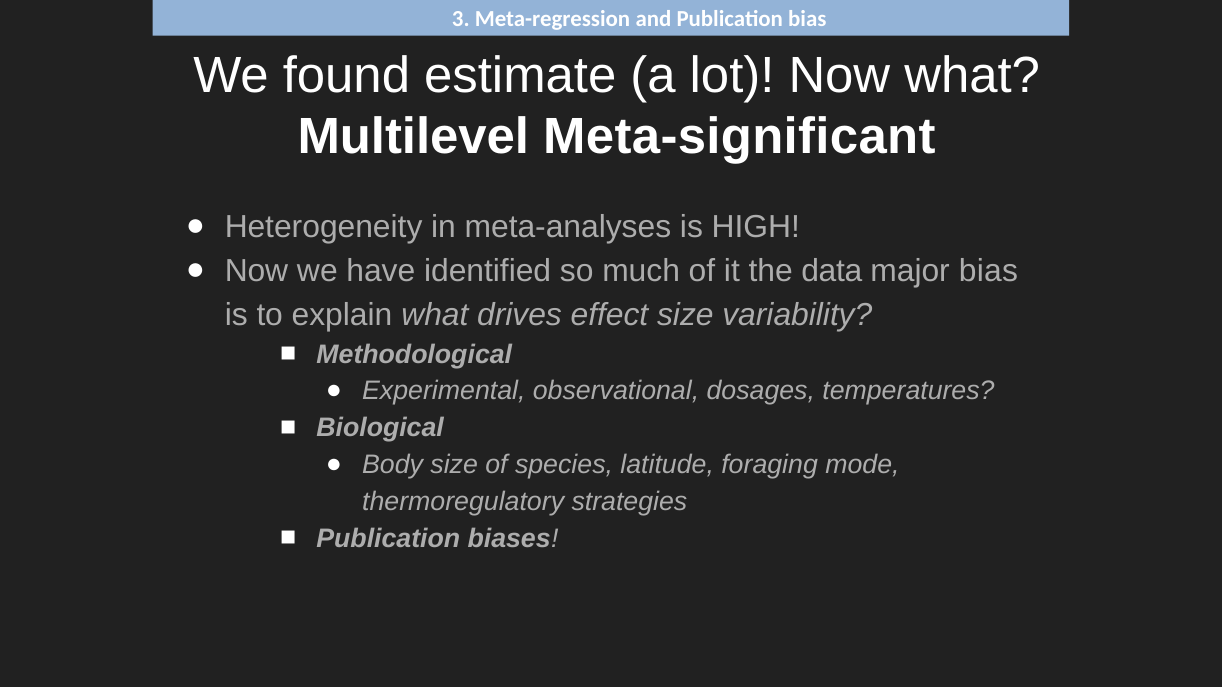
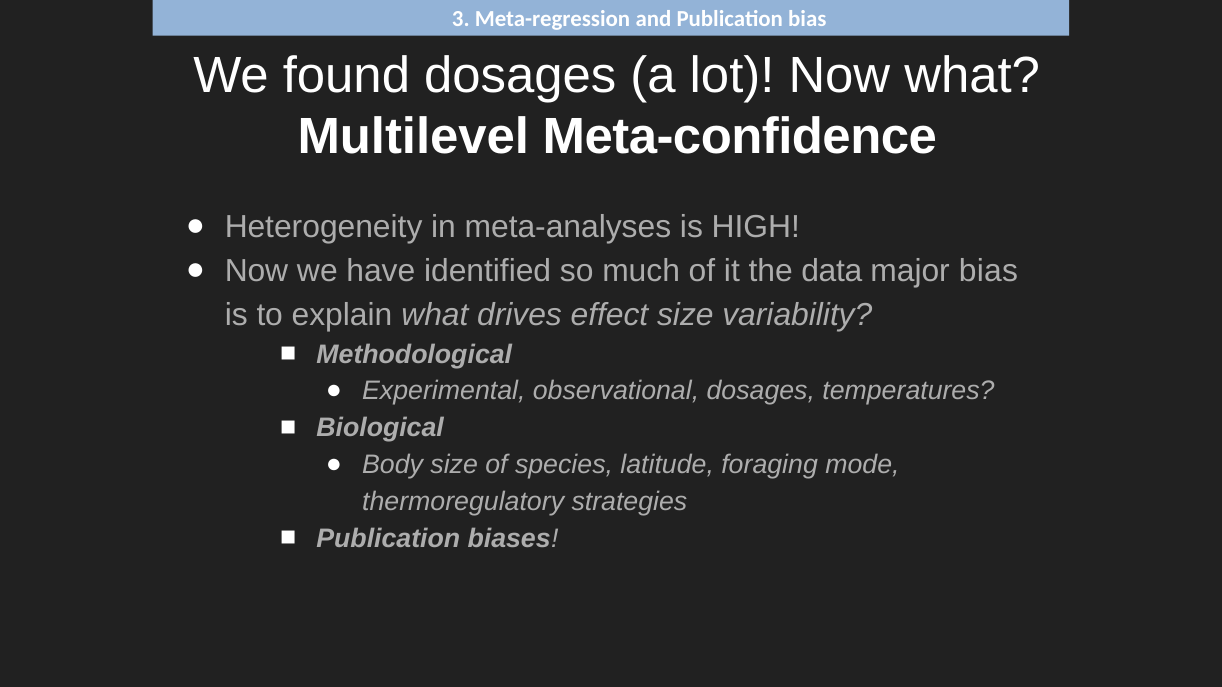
found estimate: estimate -> dosages (520, 76)
Meta-significant: Meta-significant -> Meta-confidence (740, 137)
